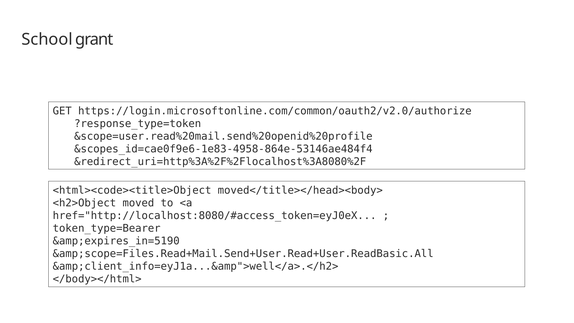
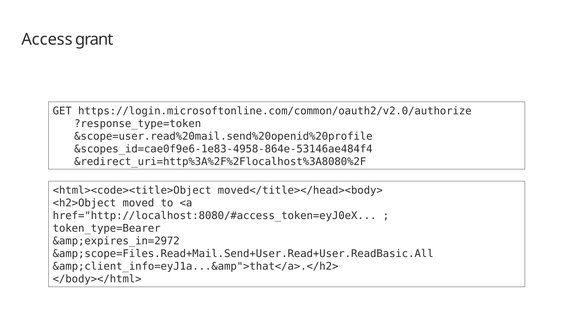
School: School -> Access (47, 39)
&amp;expires_in=5190: &amp;expires_in=5190 -> &amp;expires_in=2972 (116, 241)
&amp;client_info=eyJ1a...&amp">well</a>.</h2>: &amp;client_info=eyJ1a...&amp">well</a>.</h2> -> &amp;client_info=eyJ1a...&amp">that</a>.</h2> (196, 266)
